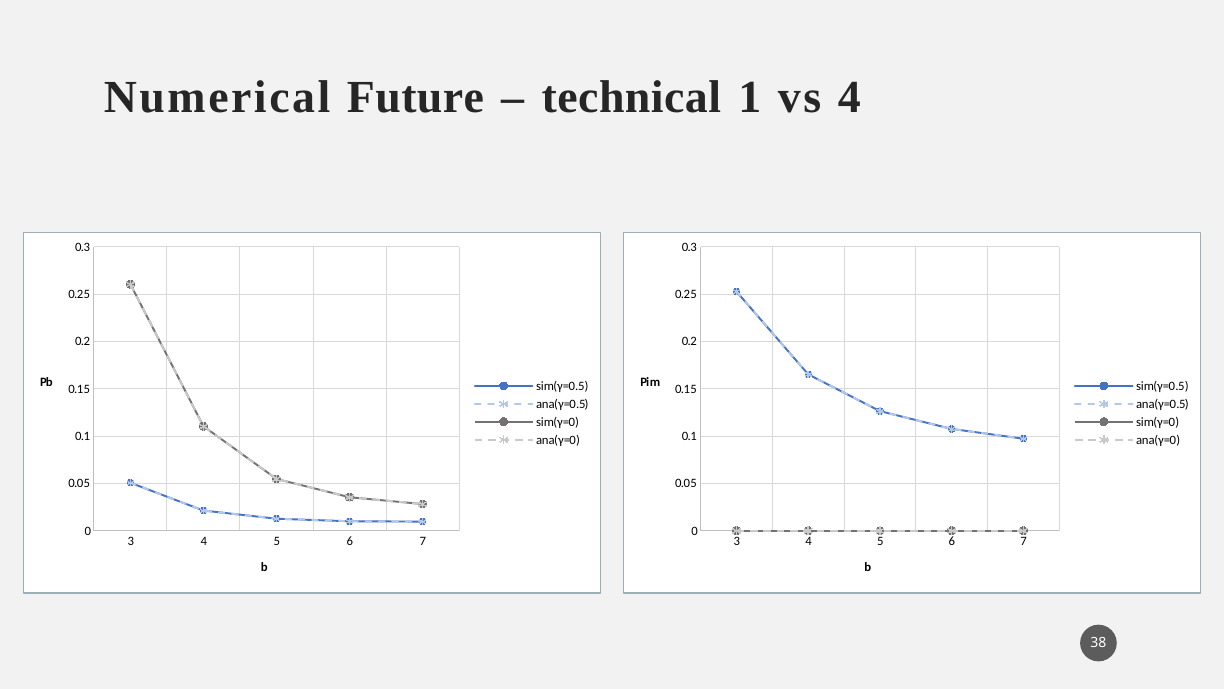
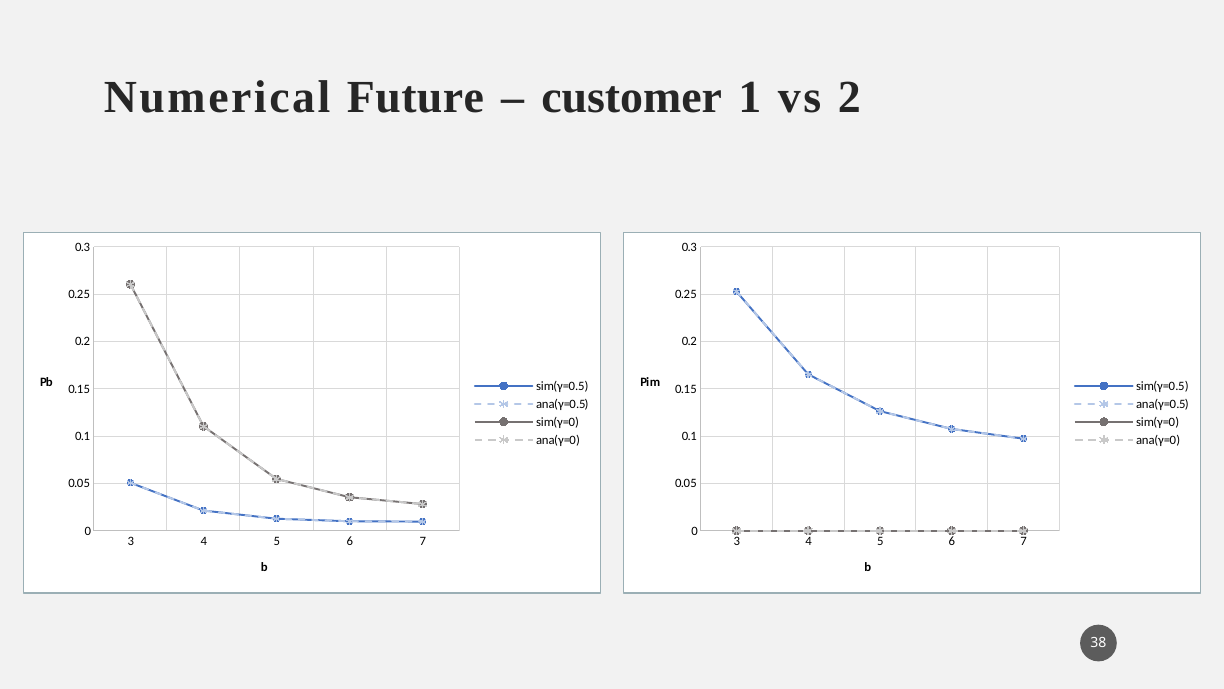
technical: technical -> customer (632, 97)
vs 4: 4 -> 2 (849, 97)
